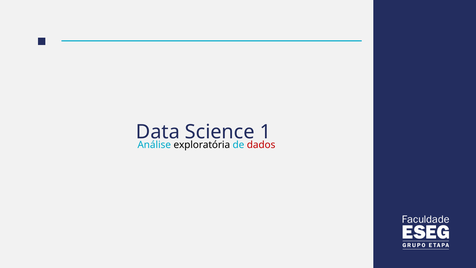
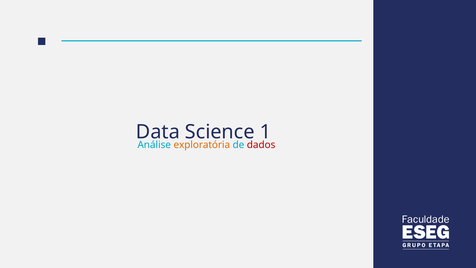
exploratória colour: black -> orange (202, 145)
